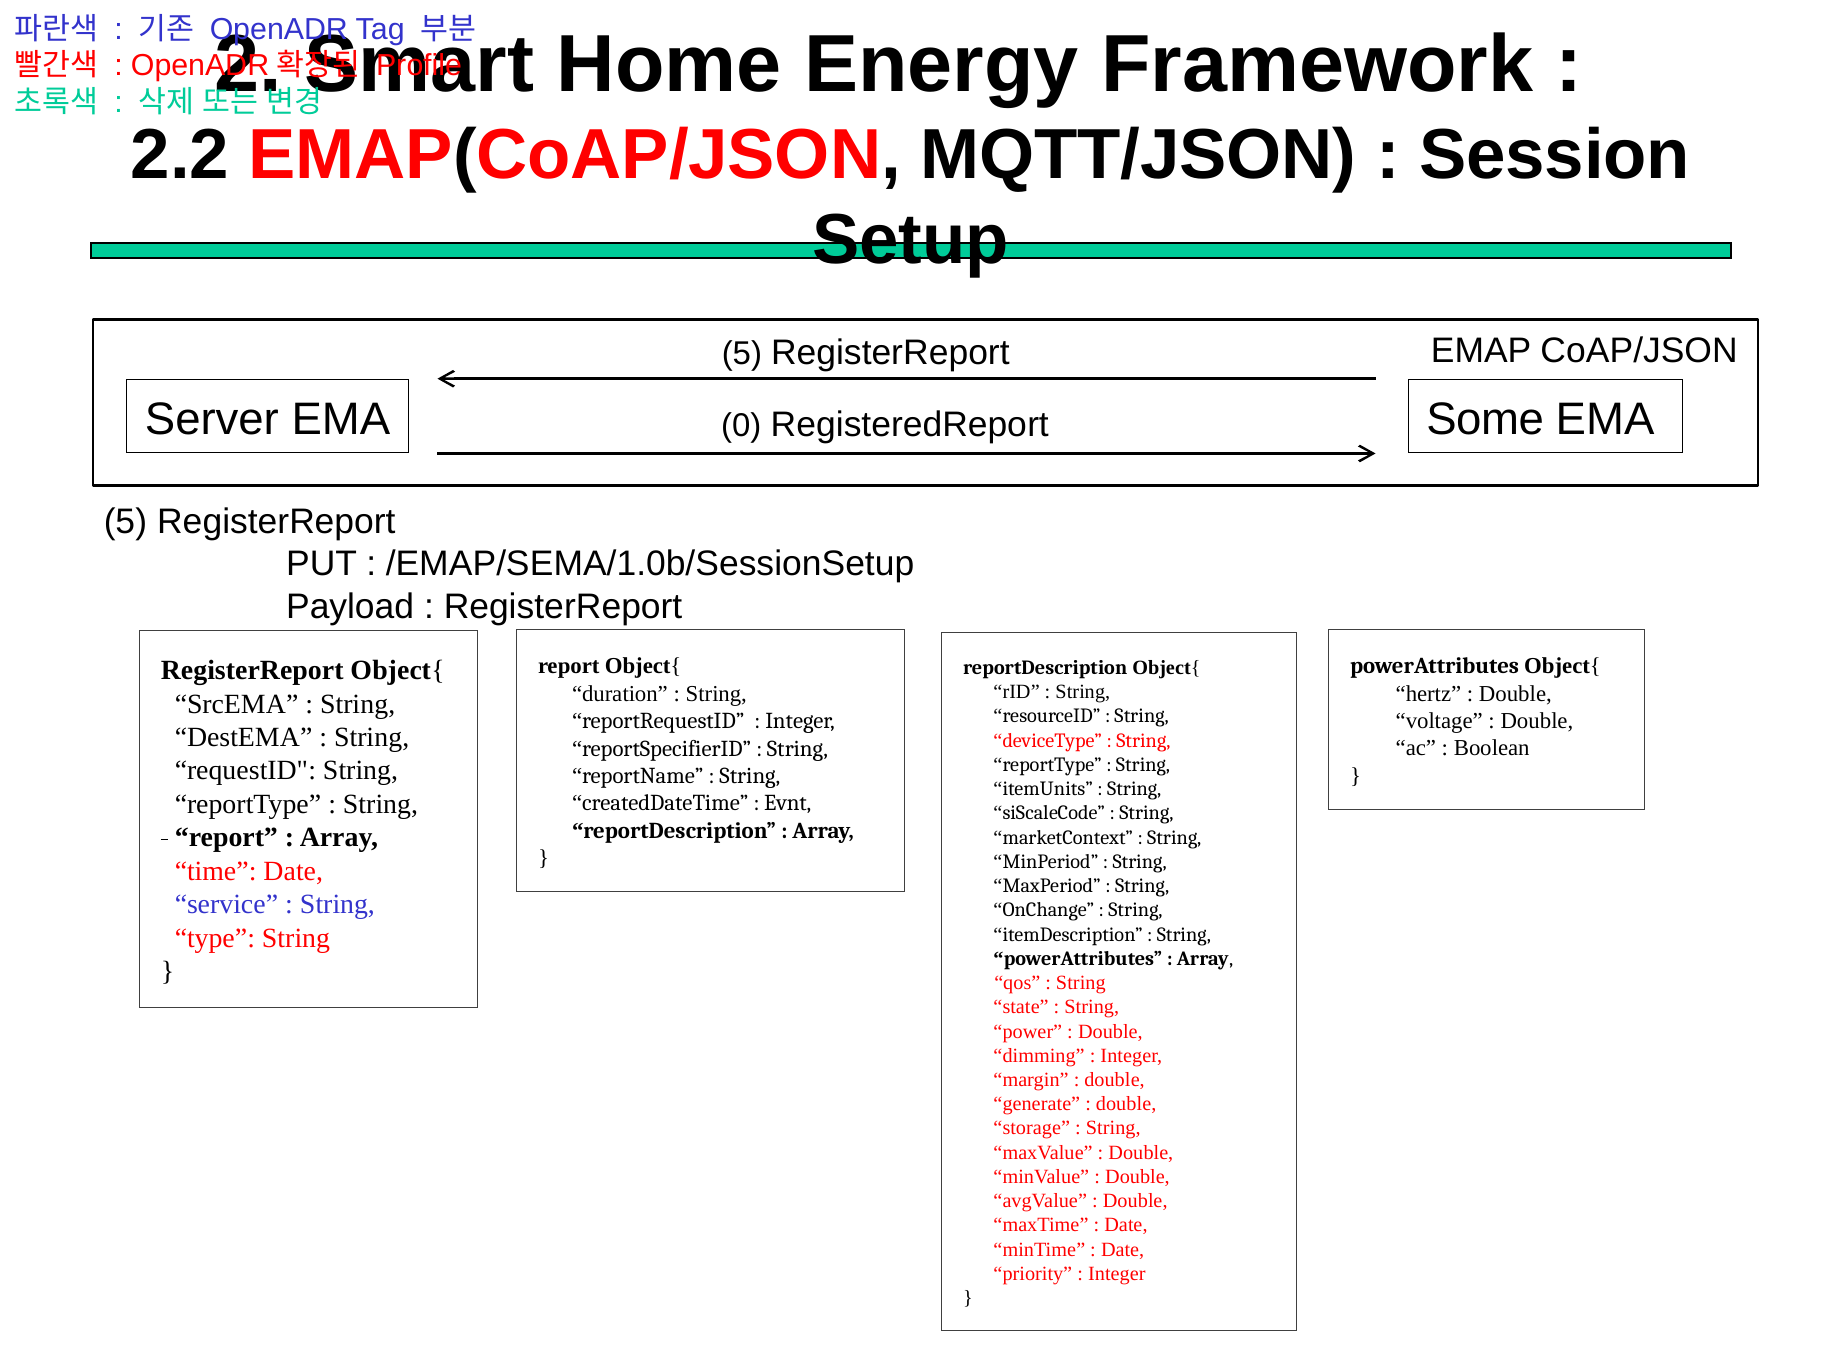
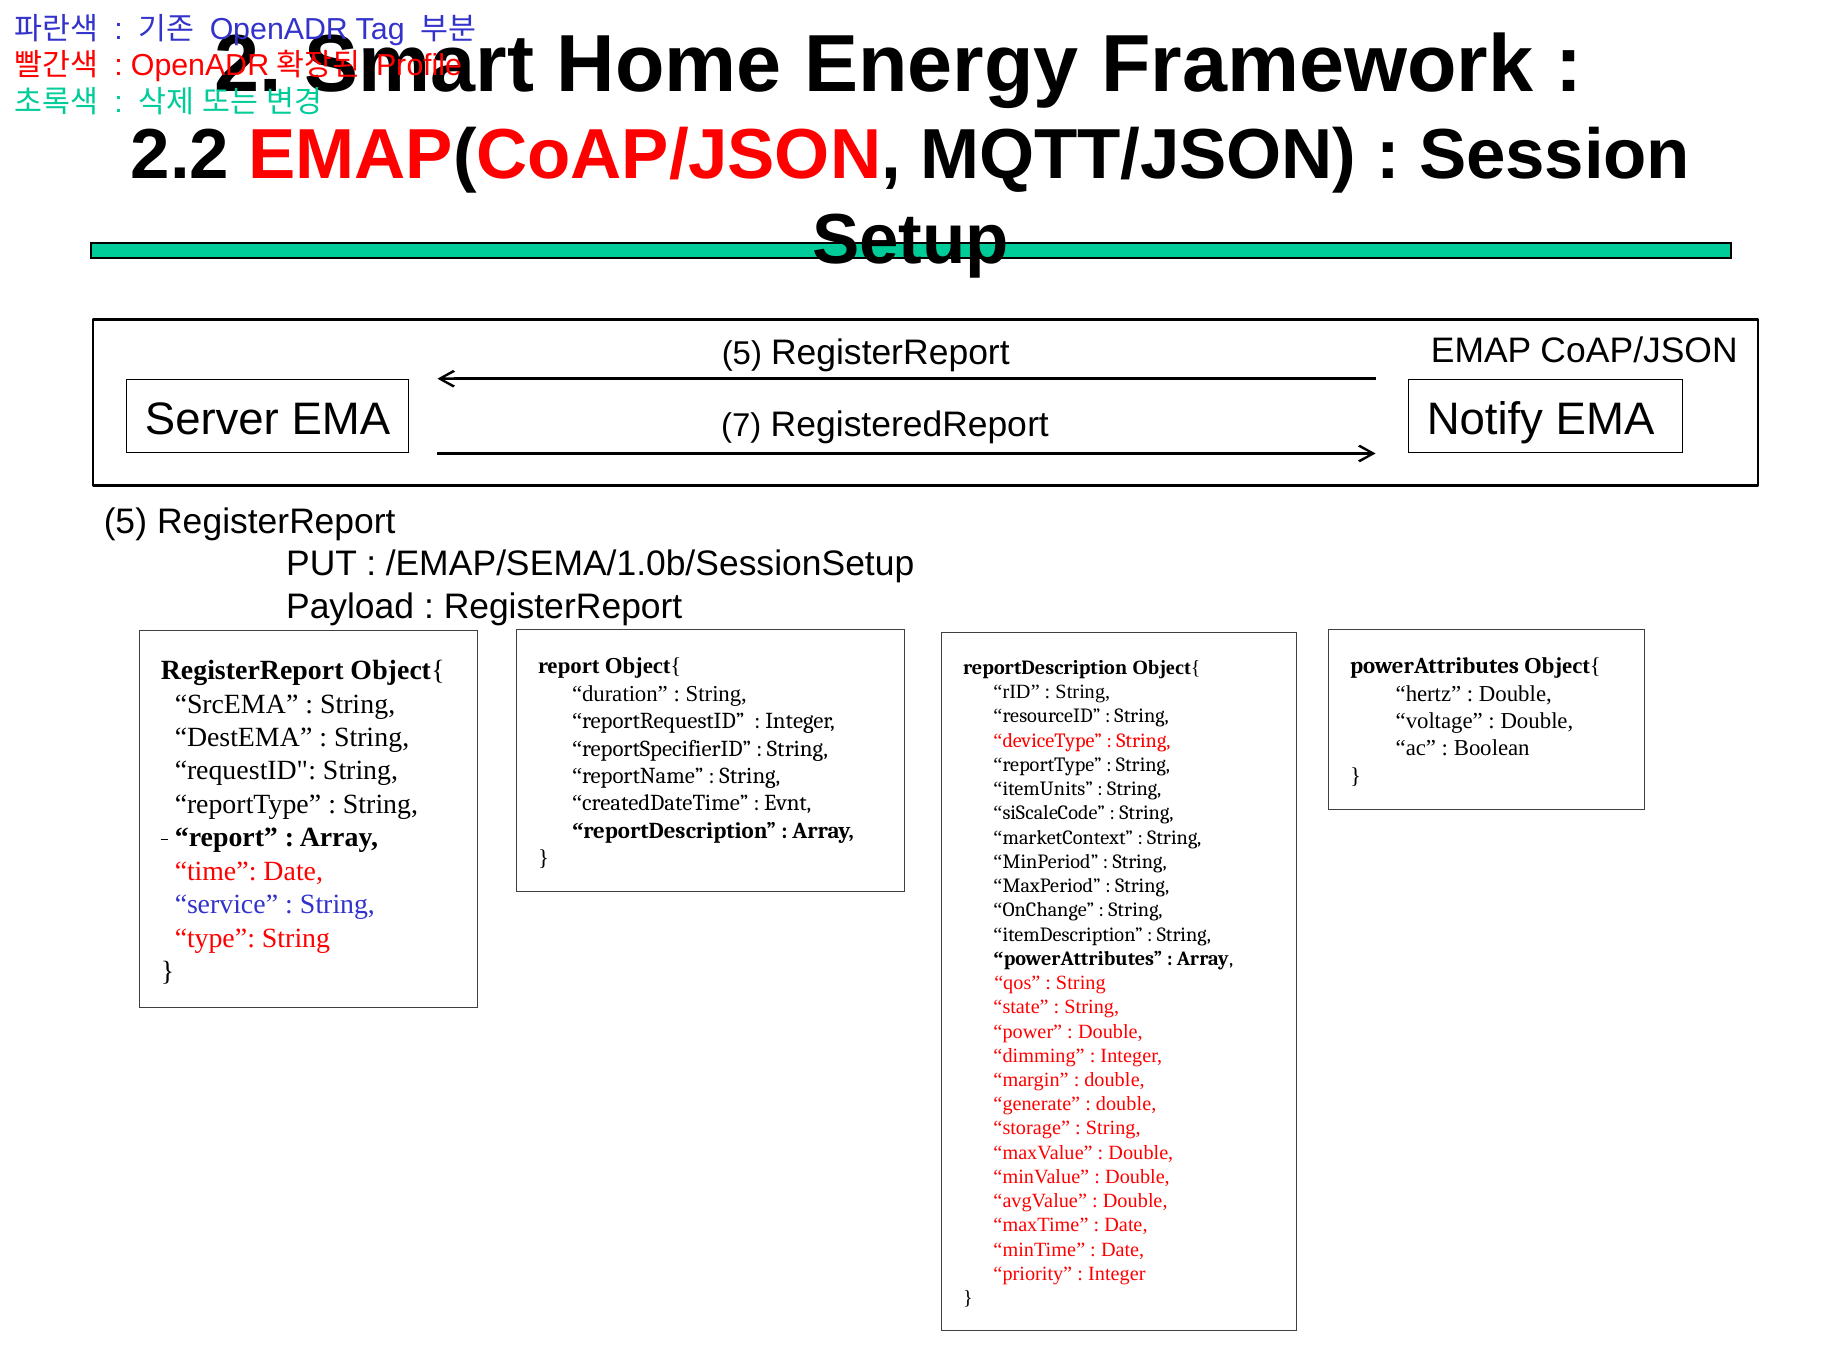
0: 0 -> 7 (741, 426)
Some: Some -> Notify (1485, 420)
